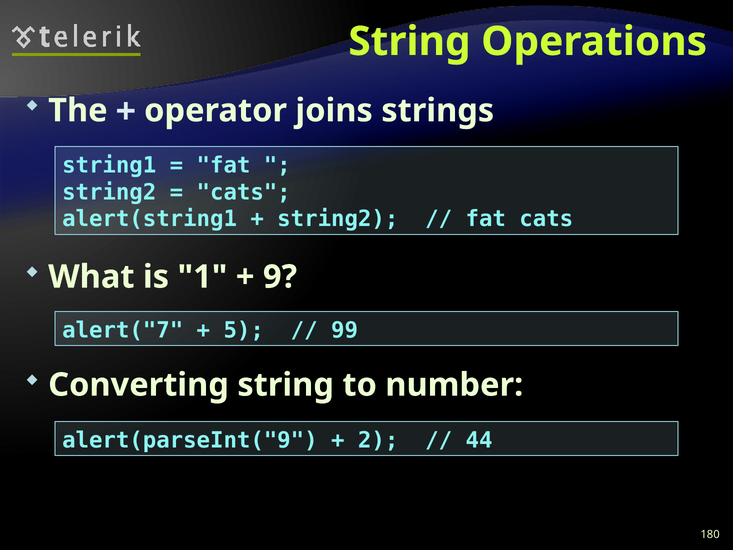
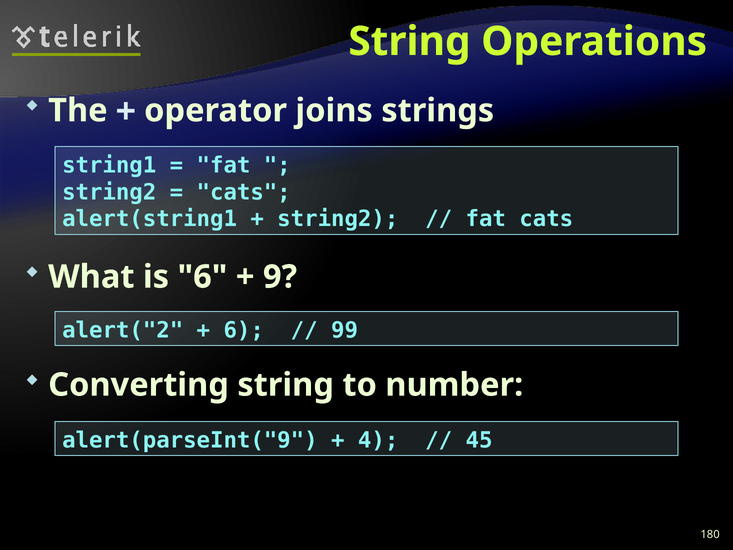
is 1: 1 -> 6 (202, 277)
alert("7: alert("7 -> alert("2 (123, 330)
5: 5 -> 6 (244, 330)
2: 2 -> 4 (378, 440)
44: 44 -> 45 (479, 440)
